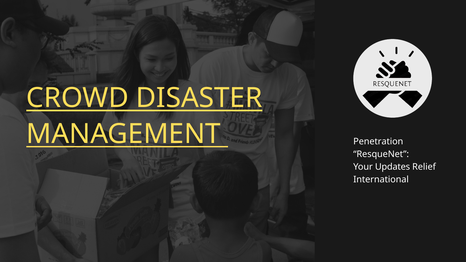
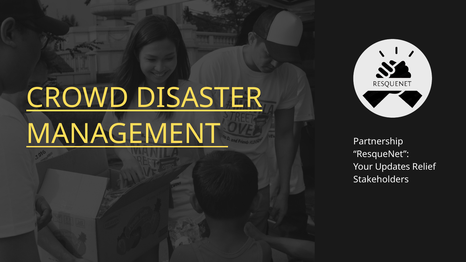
Penetration: Penetration -> Partnership (378, 142)
International: International -> Stakeholders (381, 180)
